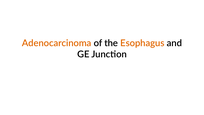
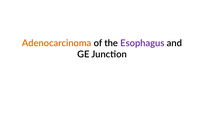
Esophagus colour: orange -> purple (142, 43)
